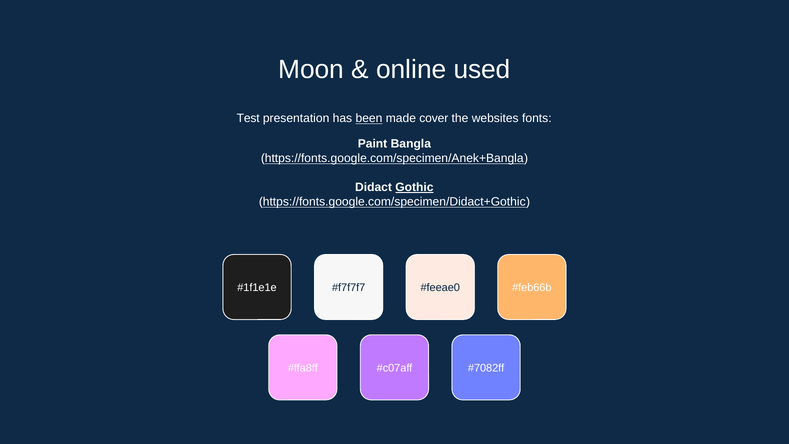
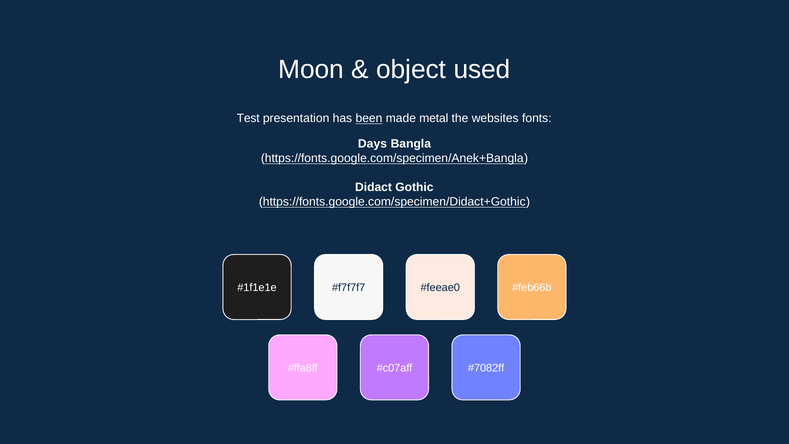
online: online -> object (411, 70)
cover: cover -> metal (434, 118)
Paint: Paint -> Days (372, 144)
Gothic underline: present -> none (414, 187)
